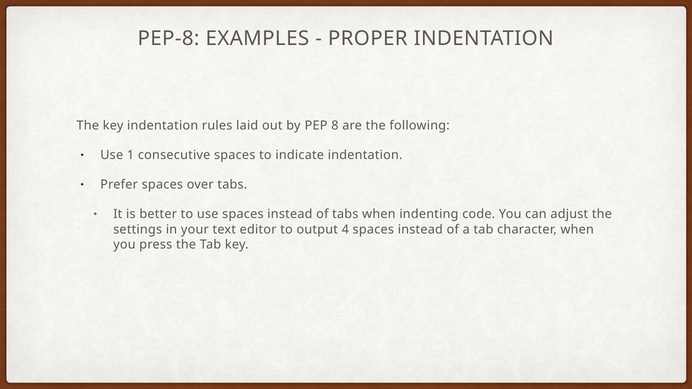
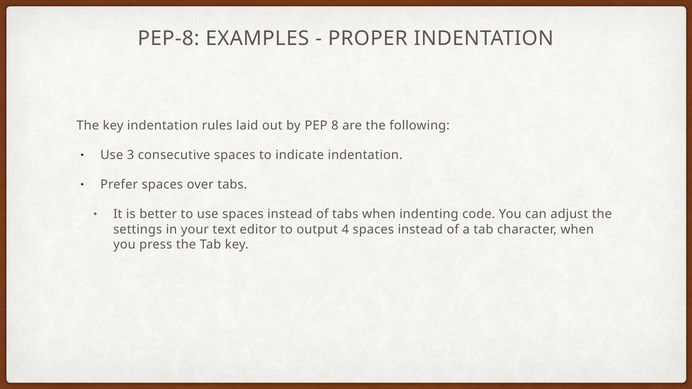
1: 1 -> 3 (131, 155)
